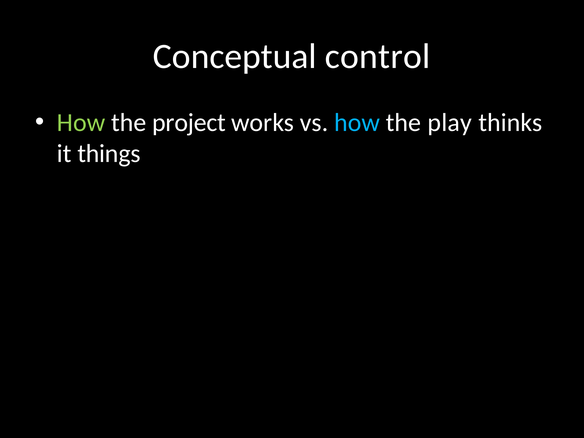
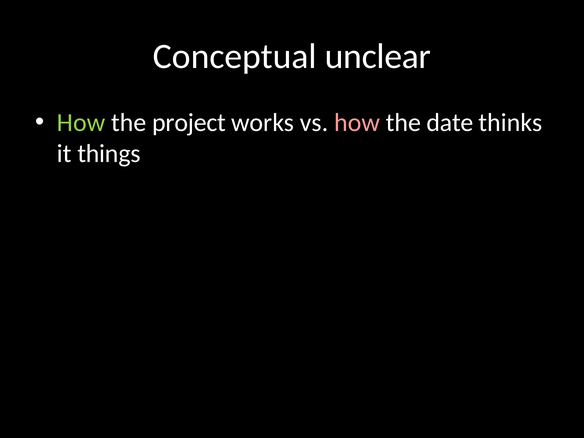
control: control -> unclear (378, 57)
how colour: light blue -> pink (357, 123)
play: play -> date (450, 123)
